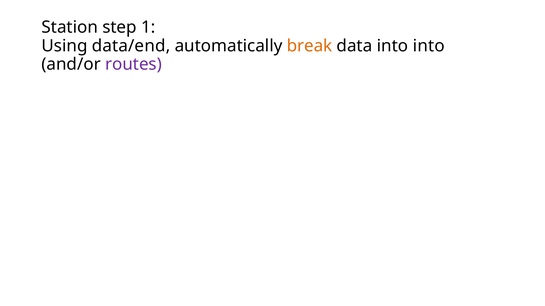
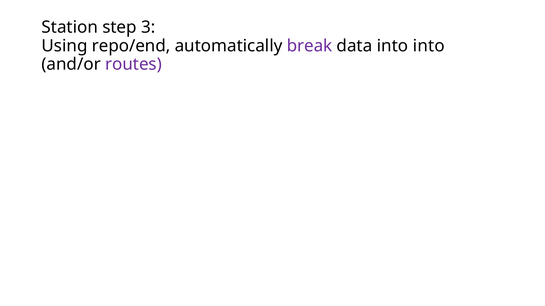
1: 1 -> 3 (148, 27)
data/end: data/end -> repo/end (131, 46)
break colour: orange -> purple (310, 46)
